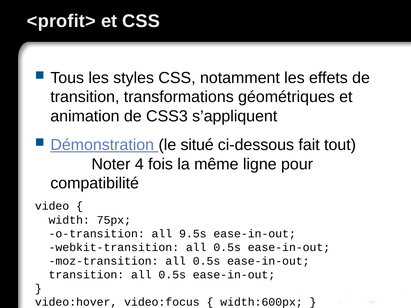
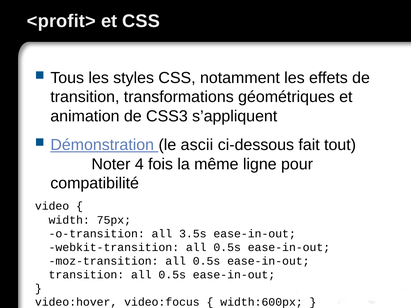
situé: situé -> ascii (197, 145)
9.5s: 9.5s -> 3.5s (193, 234)
